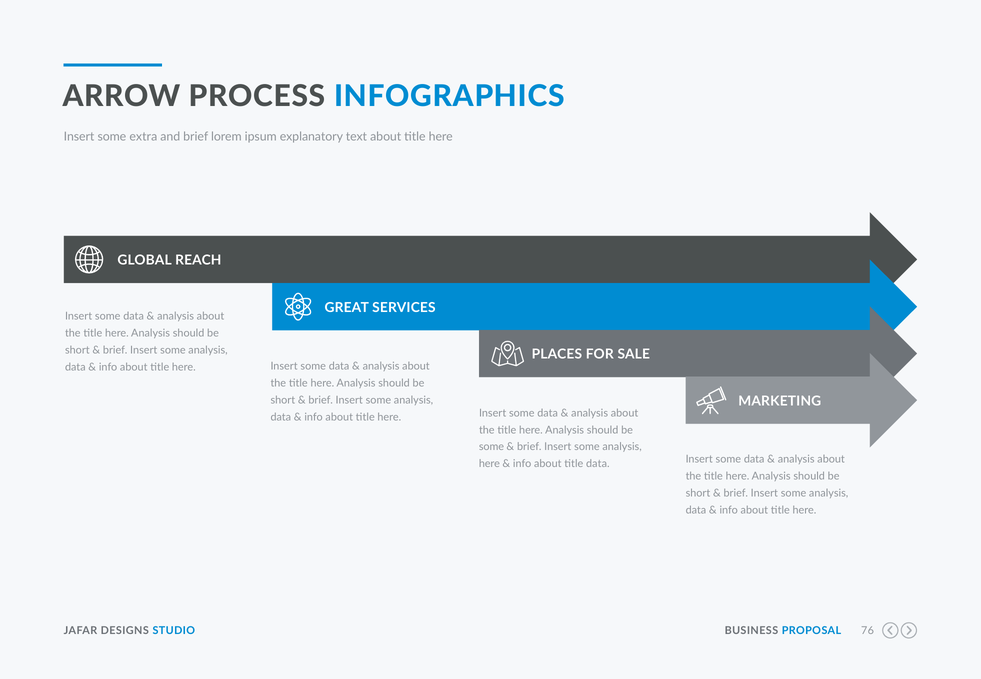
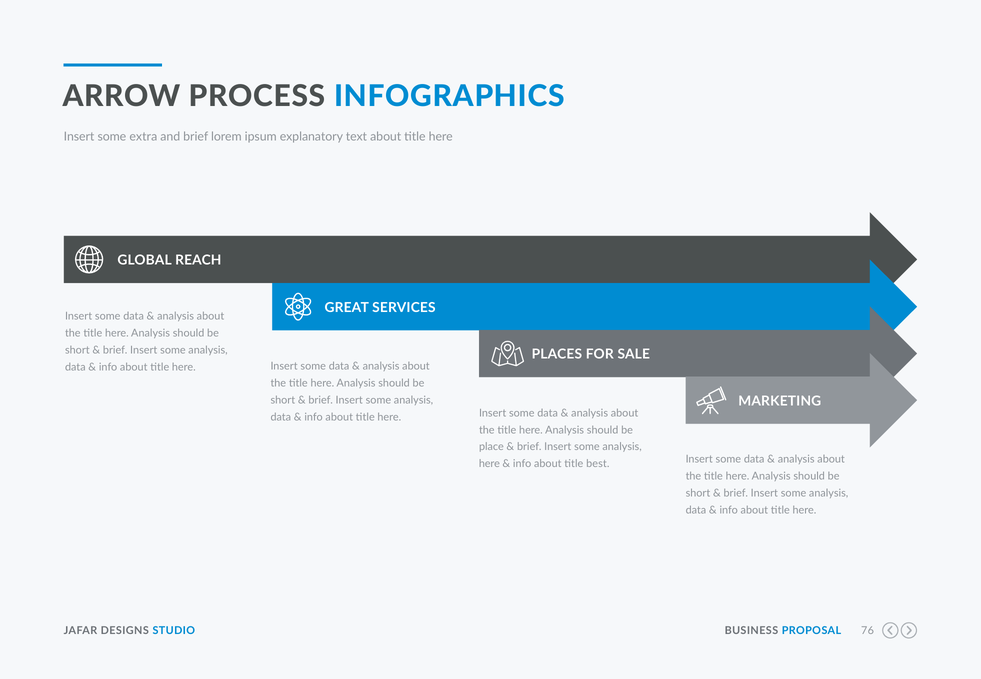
some: some -> place (491, 447)
title data: data -> best (598, 464)
